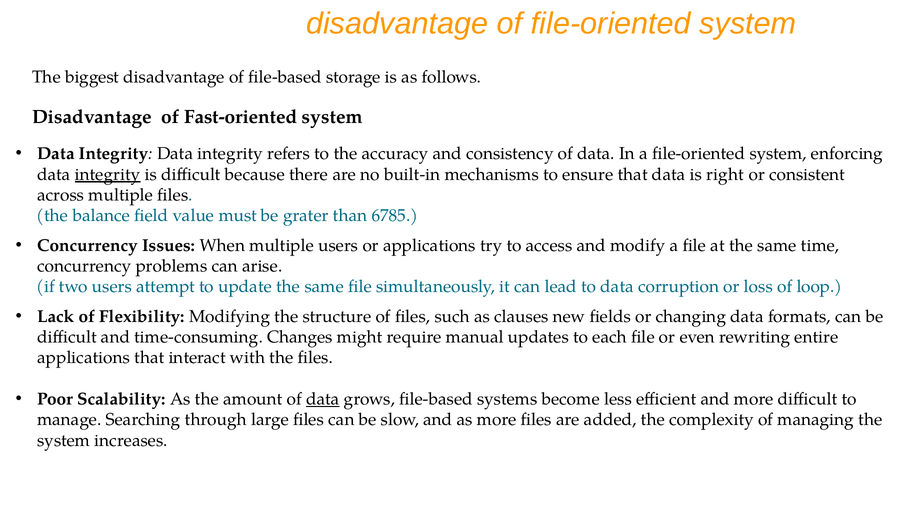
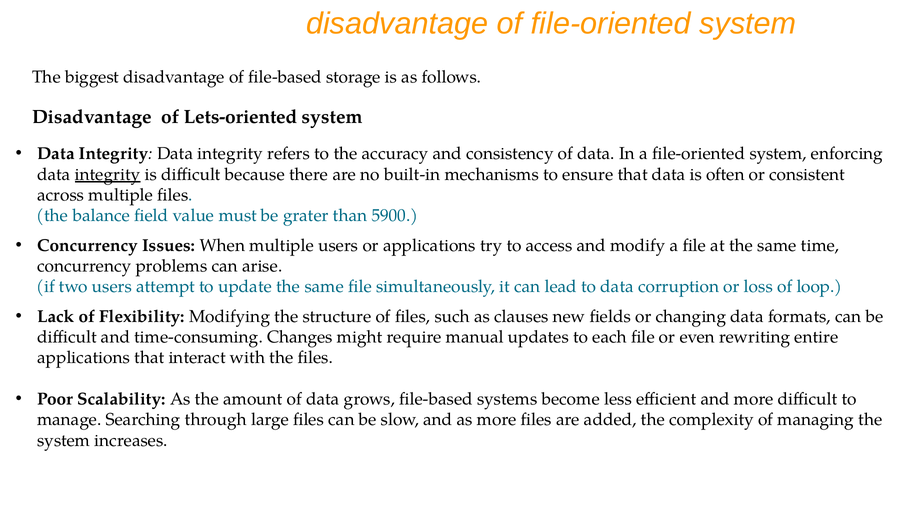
Fast-oriented: Fast-oriented -> Lets-oriented (241, 117)
right: right -> often (725, 174)
6785: 6785 -> 5900 (395, 216)
data underline: present -> none (323, 399)
